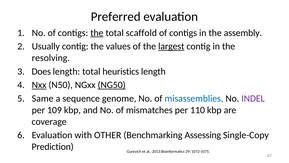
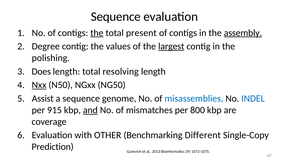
Preferred: Preferred -> Sequence (116, 17)
scaffold: scaffold -> present (141, 33)
assembly underline: none -> present (243, 33)
Usually: Usually -> Degree (46, 46)
resolving: resolving -> polishing (51, 58)
heuristics: heuristics -> resolving (121, 71)
NG50 underline: present -> none (112, 85)
Same: Same -> Assist (43, 98)
INDEL colour: purple -> blue (253, 98)
109: 109 -> 915 (54, 110)
and underline: none -> present (90, 110)
110: 110 -> 800 (198, 110)
Assessing: Assessing -> Different (203, 135)
